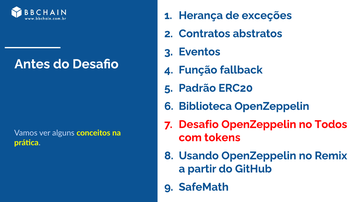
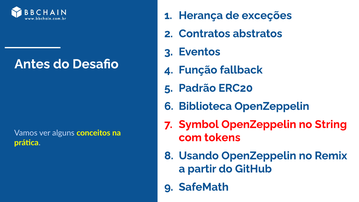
Desafio: Desafio -> Symbol (199, 124)
Todos: Todos -> String (331, 124)
